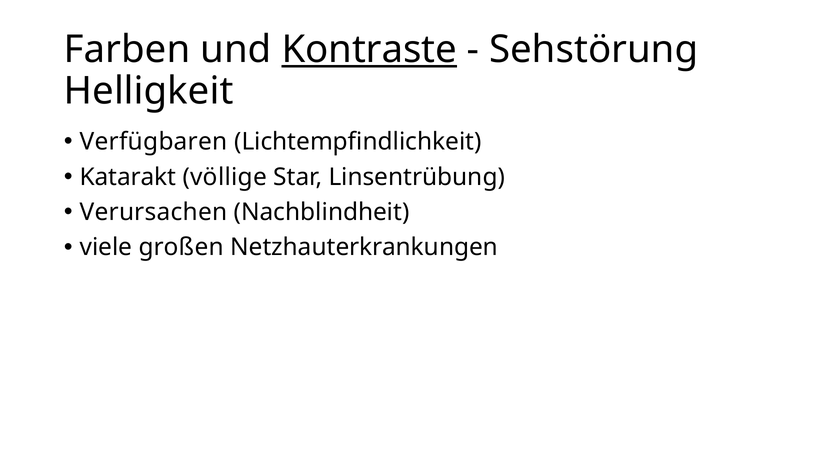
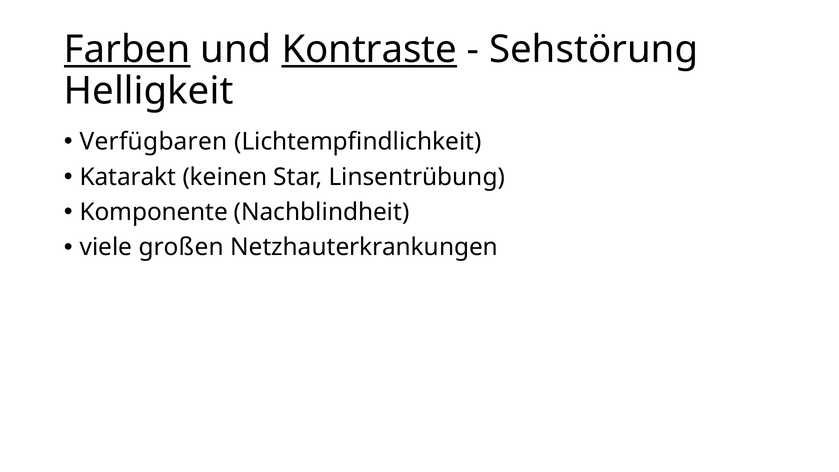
Farben underline: none -> present (127, 50)
völlige: völlige -> keinen (225, 177)
Verursachen: Verursachen -> Komponente (154, 212)
